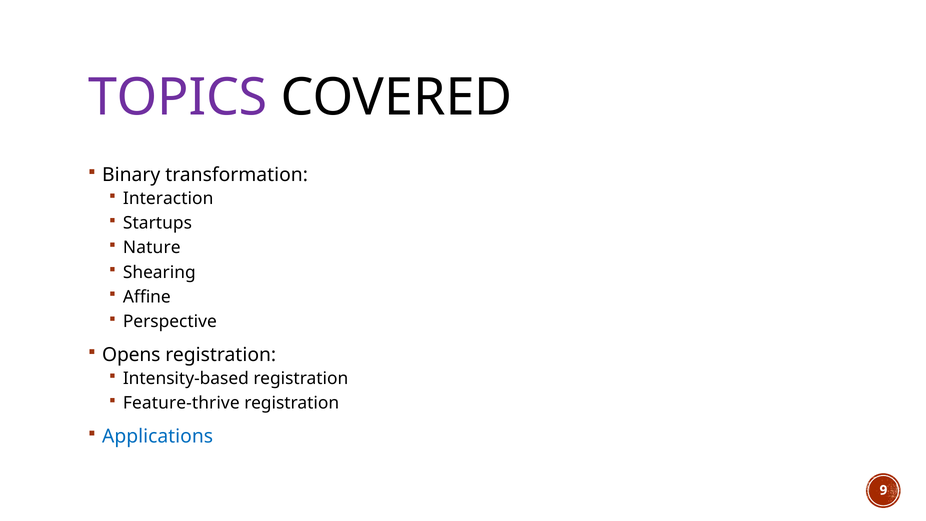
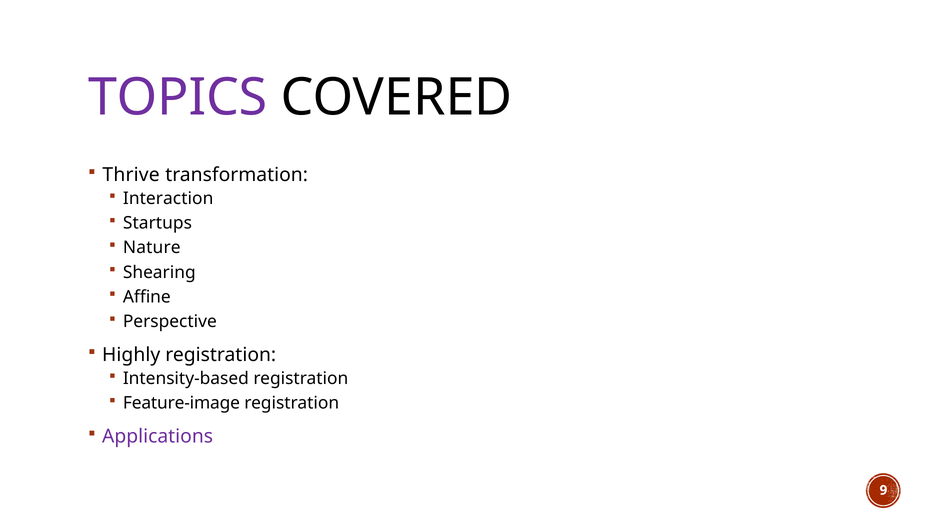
Binary: Binary -> Thrive (131, 175)
Opens: Opens -> Highly (131, 355)
Feature-thrive: Feature-thrive -> Feature-image (181, 403)
Applications colour: blue -> purple (158, 436)
